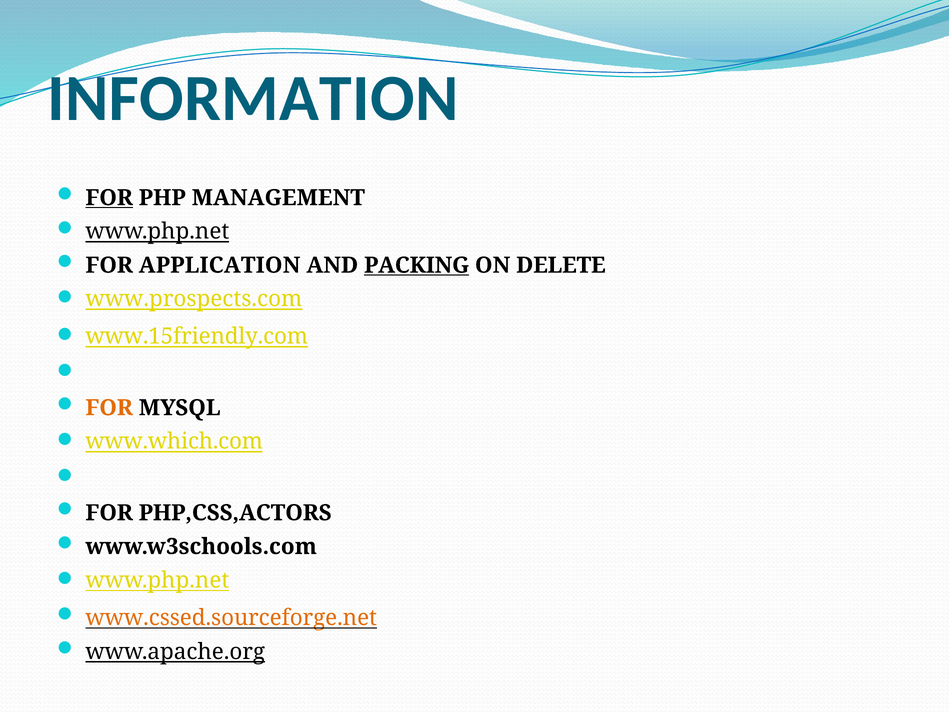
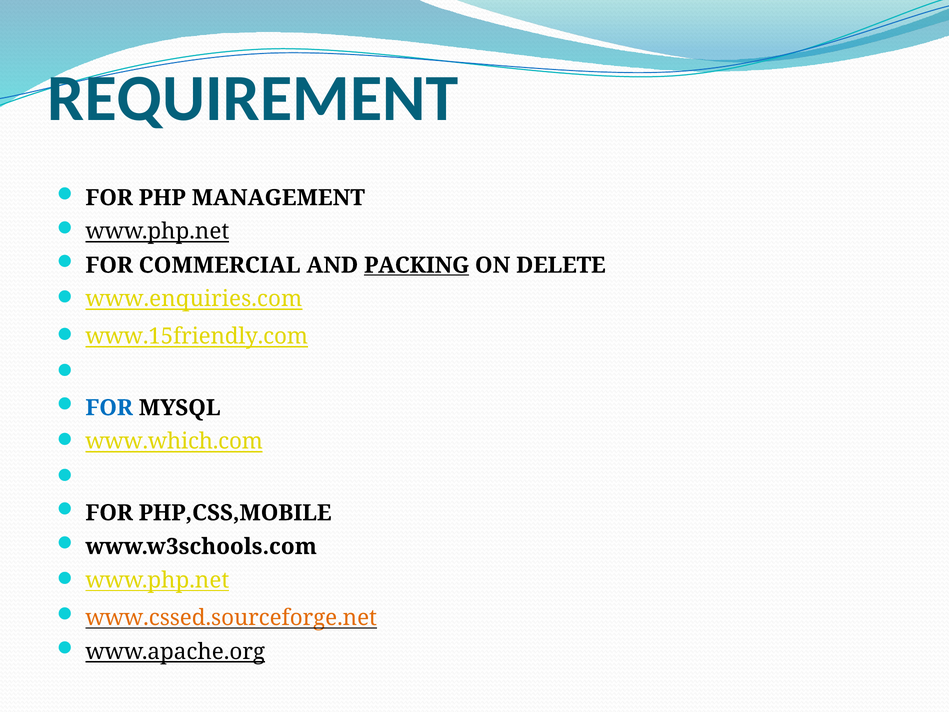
INFORMATION: INFORMATION -> REQUIREMENT (253, 98)
FOR underline: present -> none (109, 198)
APPLICATION: APPLICATION -> COMMERCIAL (220, 265)
www.prospects.com: www.prospects.com -> www.enquiries.com (194, 299)
FOR colour: orange -> blue (109, 408)
PHP,CSS,ACTORS: PHP,CSS,ACTORS -> PHP,CSS,MOBILE (235, 513)
